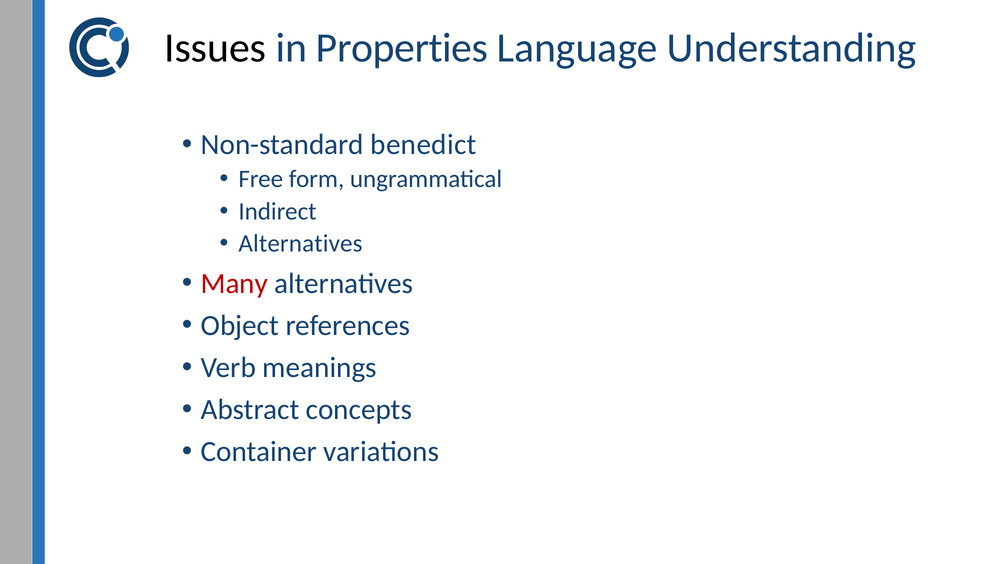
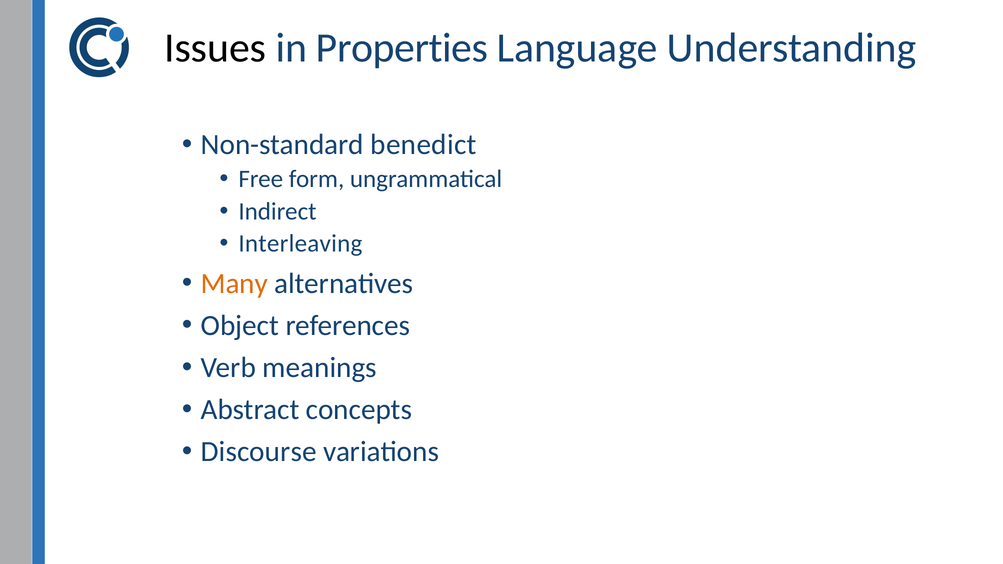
Alternatives: Alternatives -> Interleaving (300, 244)
Many colour: red -> orange (234, 284)
Container: Container -> Discourse (259, 452)
